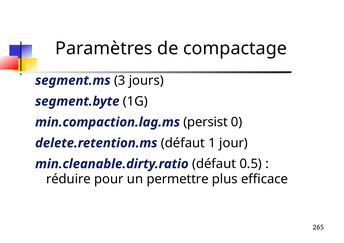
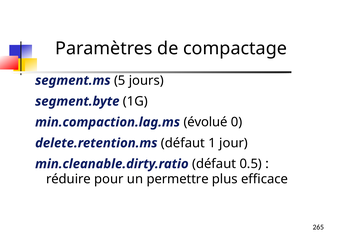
3: 3 -> 5 (120, 81)
persist: persist -> évolué (206, 122)
